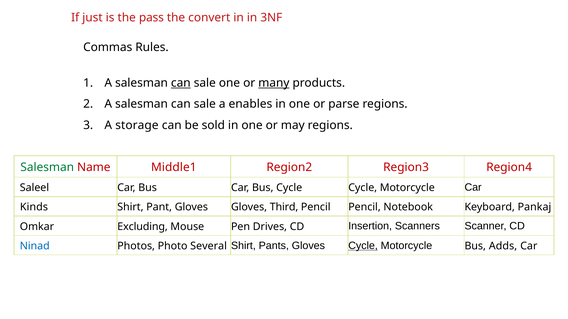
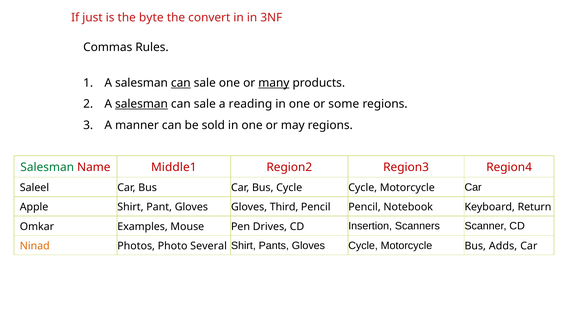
pass: pass -> byte (151, 17)
salesman underline: none -> present (142, 104)
enables: enables -> reading (250, 104)
parse: parse -> some (344, 104)
storage: storage -> manner (137, 126)
Kinds: Kinds -> Apple (34, 207)
Pankaj: Pankaj -> Return (534, 207)
Excluding: Excluding -> Examples (143, 227)
Ninad colour: blue -> orange (35, 246)
Cycle underline: present -> none (363, 246)
